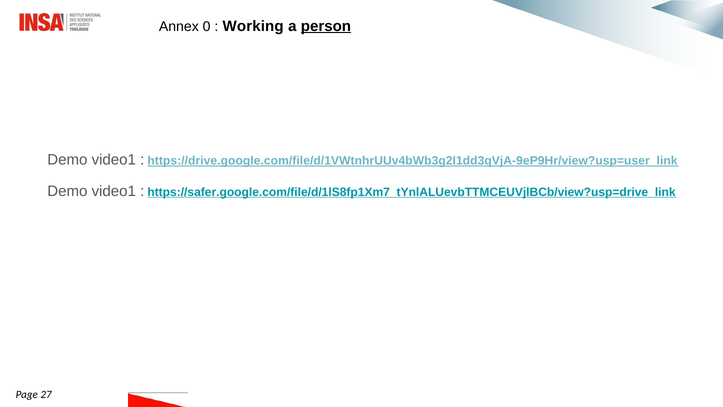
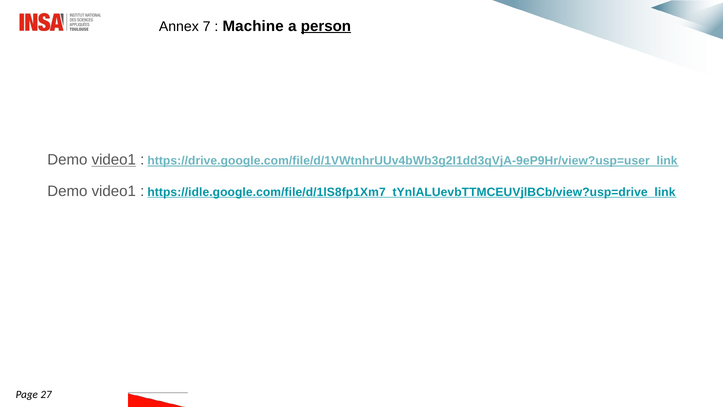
0: 0 -> 7 (207, 26)
Working: Working -> Machine (253, 26)
video1 underline: none -> present (114, 160)
https://safer.google.com/file/d/1lS8fp1Xm7_tYnlALUevbTTMCEUVjlBCb/view?usp=drive_link: https://safer.google.com/file/d/1lS8fp1Xm7_tYnlALUevbTTMCEUVjlBCb/view?usp=drive_link -> https://idle.google.com/file/d/1lS8fp1Xm7_tYnlALUevbTTMCEUVjlBCb/view?usp=drive_link (411, 192)
